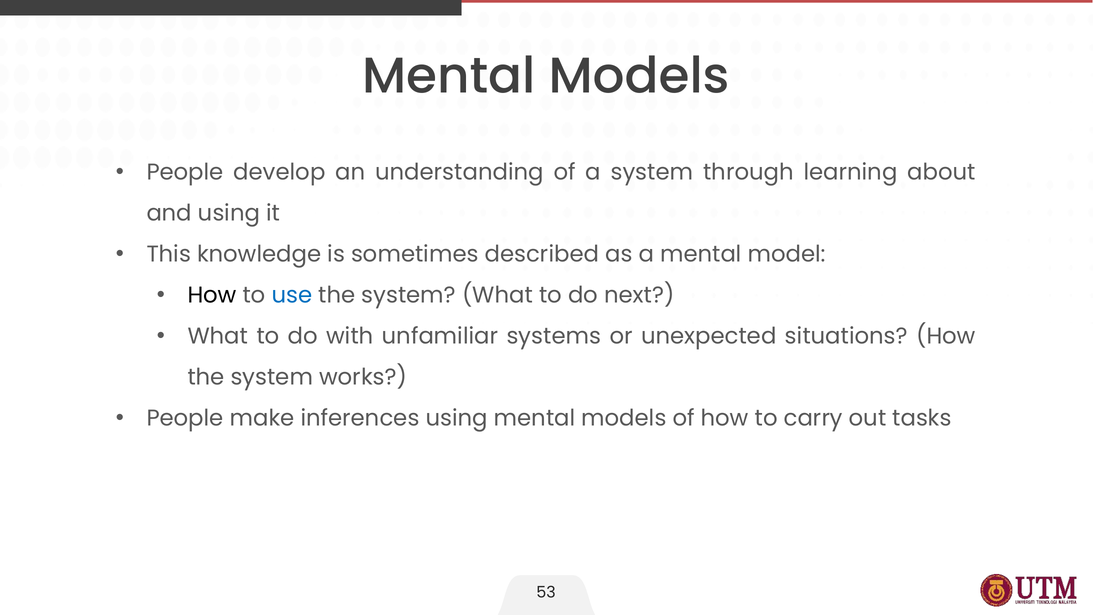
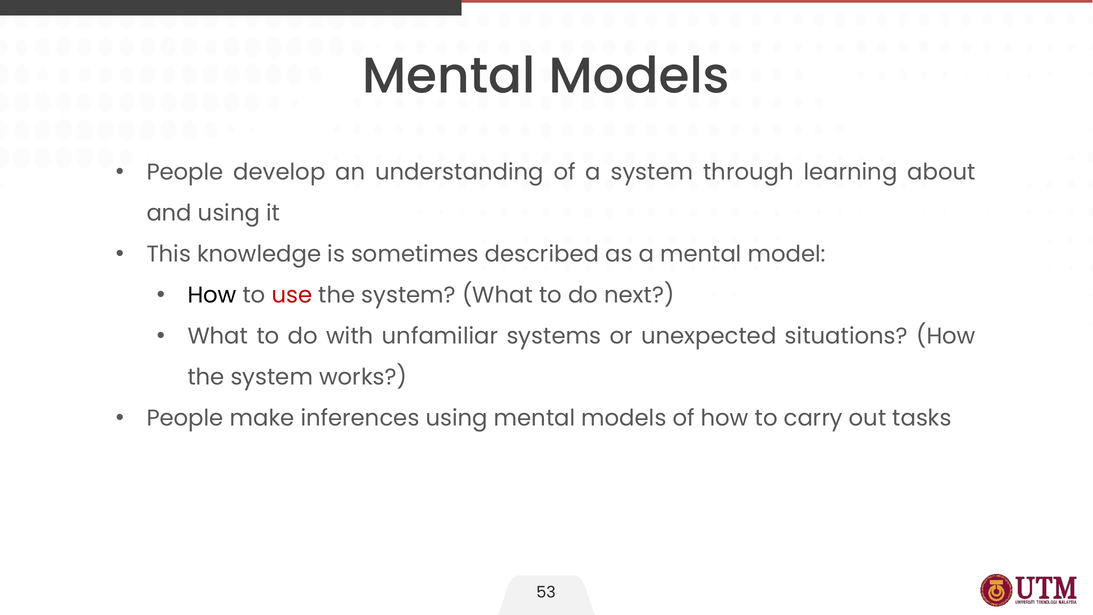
use colour: blue -> red (292, 295)
